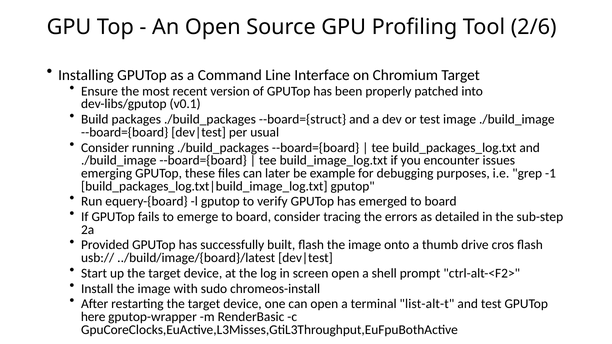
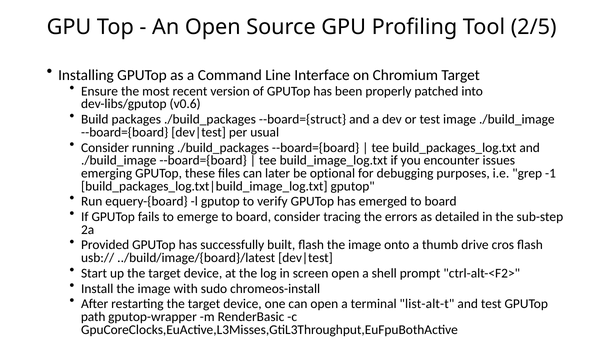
2/6: 2/6 -> 2/5 (534, 27)
v0.1: v0.1 -> v0.6 (185, 104)
example: example -> optional (332, 173)
here: here -> path (93, 317)
